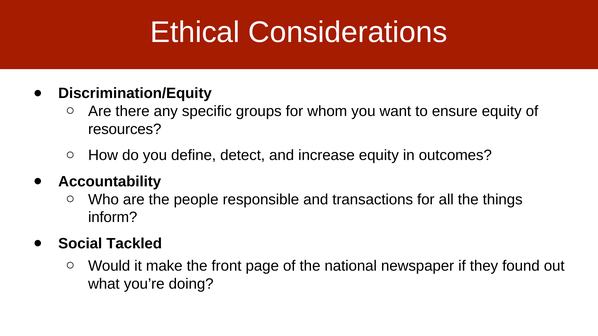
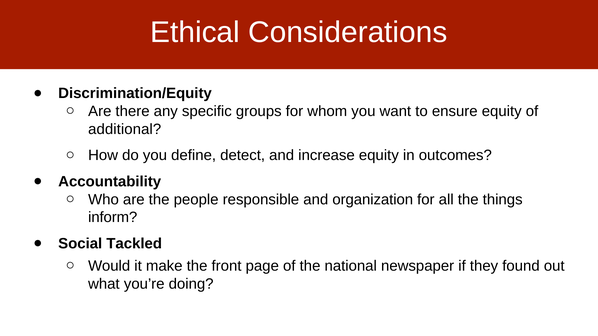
resources: resources -> additional (125, 129)
transactions: transactions -> organization (373, 200)
